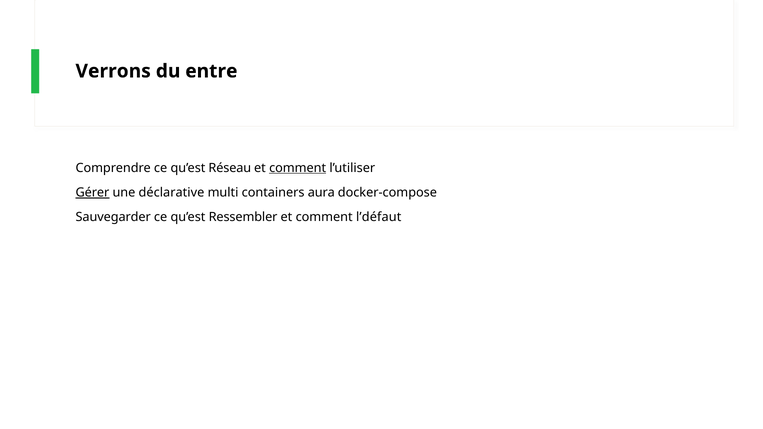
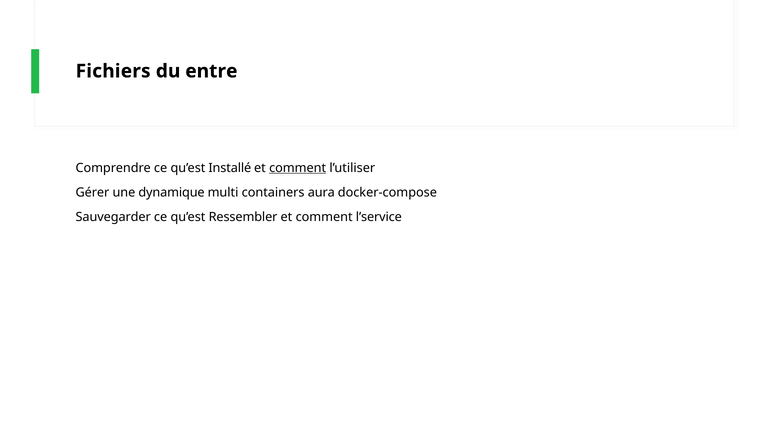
Verrons: Verrons -> Fichiers (113, 71)
Réseau: Réseau -> Installé (230, 168)
Gérer underline: present -> none (92, 193)
déclarative: déclarative -> dynamique (172, 193)
l’défaut: l’défaut -> l’service (379, 217)
